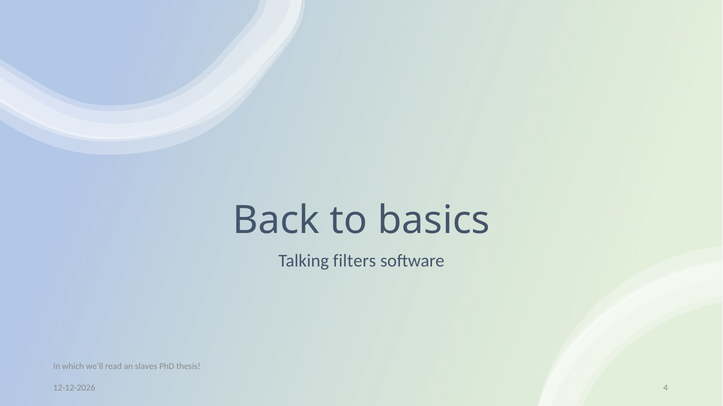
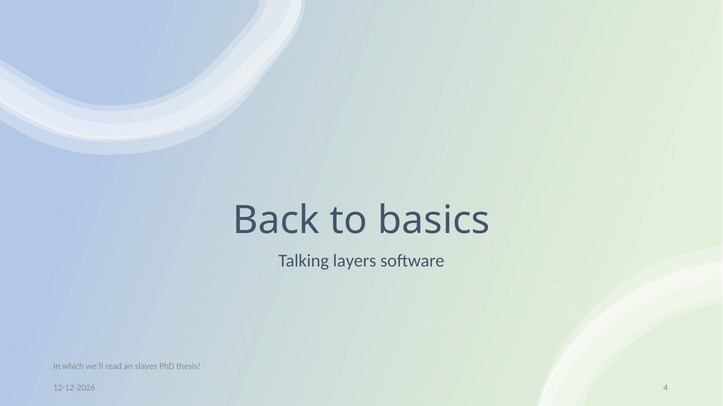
filters: filters -> layers (355, 261)
